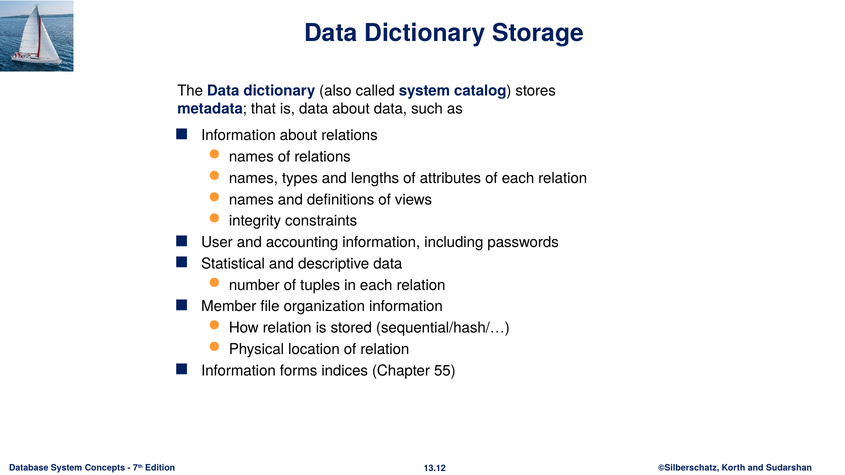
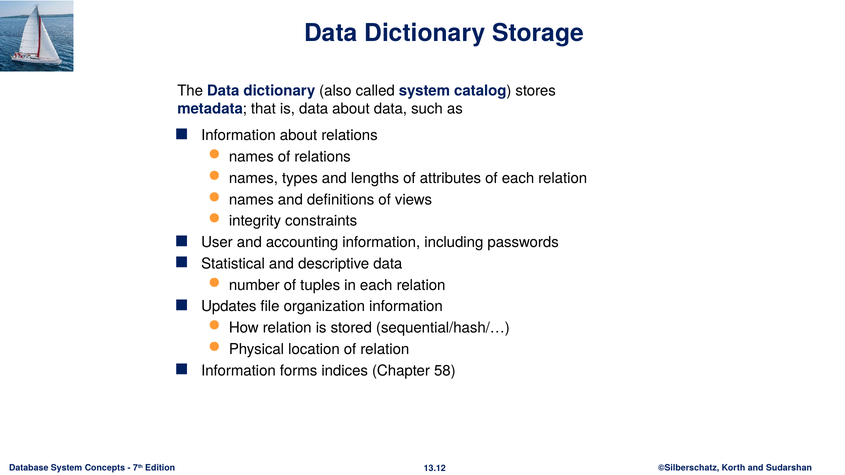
Member: Member -> Updates (229, 307)
55: 55 -> 58 (445, 371)
